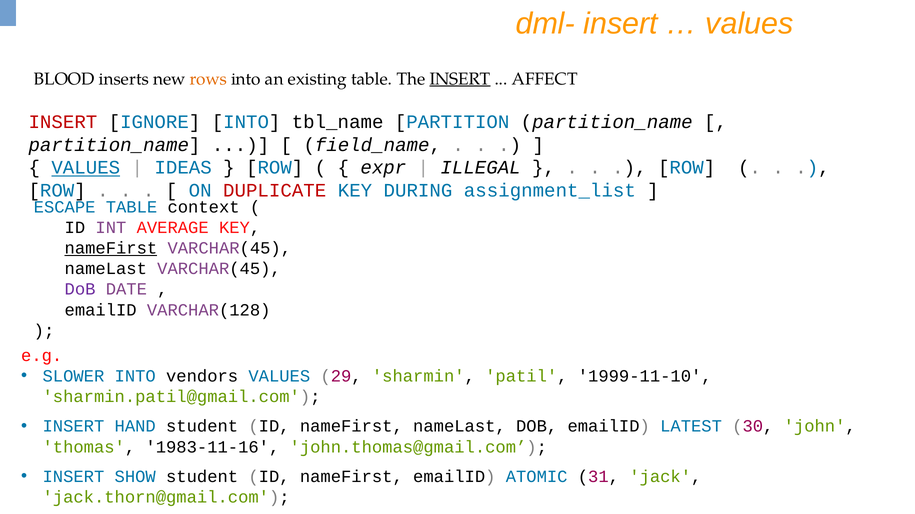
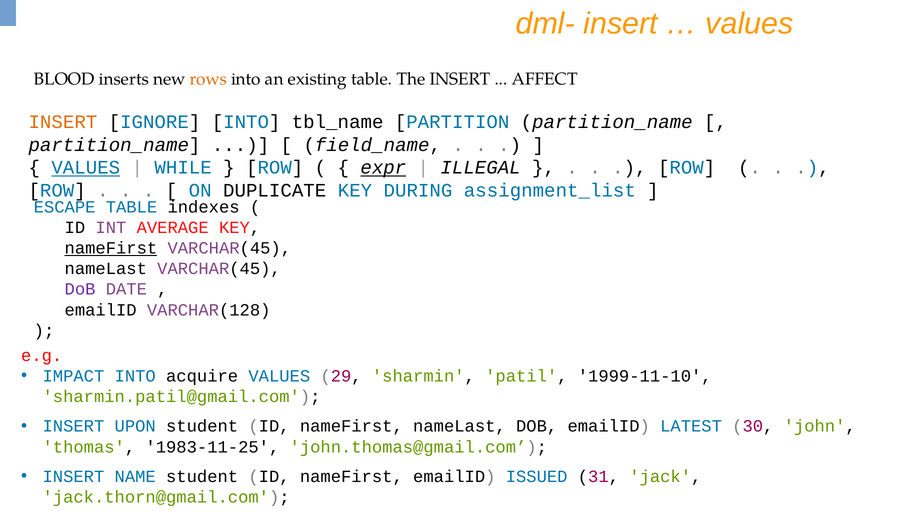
INSERT underline: present -> none (460, 79)
INSERT colour: red -> orange (63, 122)
IDEAS: IDEAS -> WHILE (183, 168)
expr underline: none -> present (383, 168)
DUPLICATE colour: red -> black (275, 191)
context: context -> indexes (204, 207)
SLOWER: SLOWER -> IMPACT (73, 377)
vendors: vendors -> acquire (202, 377)
HAND: HAND -> UPON (135, 427)
1983-11-16: 1983-11-16 -> 1983-11-25 (212, 447)
SHOW: SHOW -> NAME (135, 477)
ATOMIC: ATOMIC -> ISSUED (537, 477)
